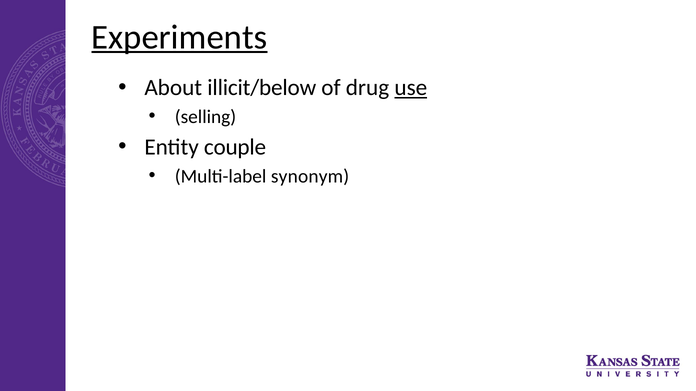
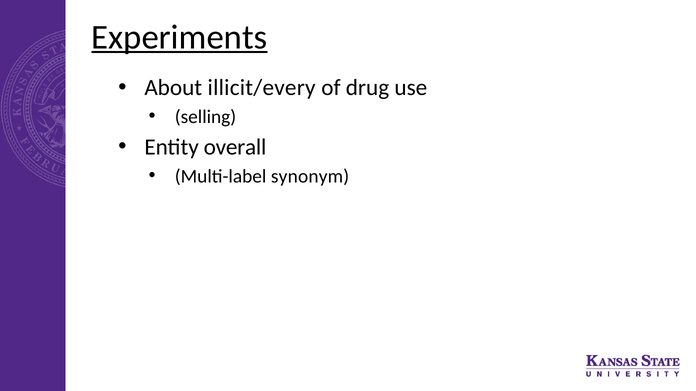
illicit/below: illicit/below -> illicit/every (262, 88)
use underline: present -> none (411, 88)
couple: couple -> overall (235, 147)
